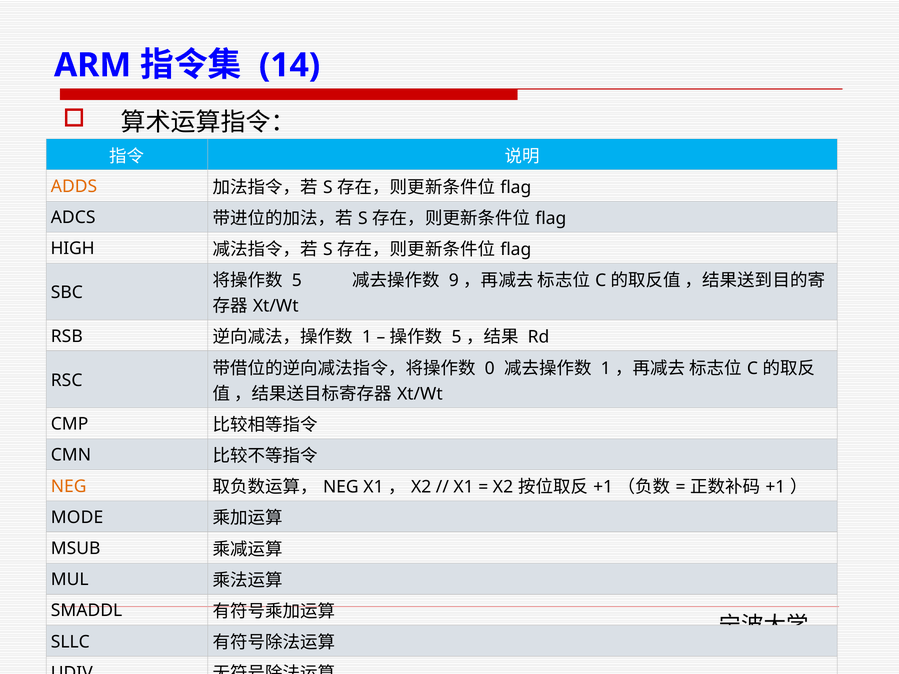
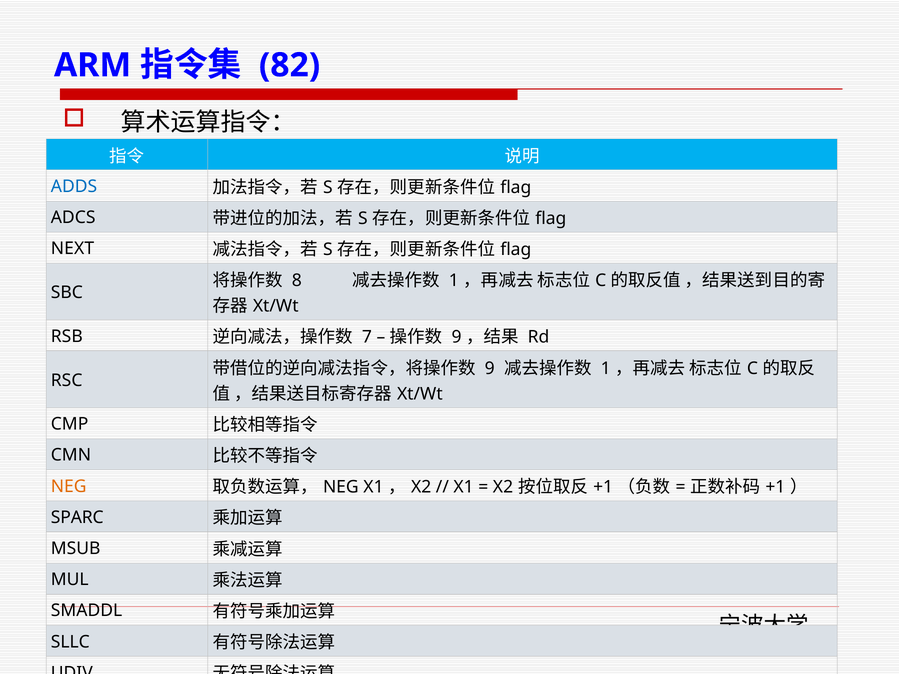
14: 14 -> 82 (290, 65)
ADDS colour: orange -> blue (74, 187)
HIGH: HIGH -> NEXT (72, 249)
5: 5 -> 8 (297, 281)
9: 9 -> 1 (454, 281)
1: 1 -> 7 (367, 337)
5: 5 -> 9 (457, 337)
0: 0 -> 9 (490, 368)
MODE: MODE -> SPARC (77, 518)
